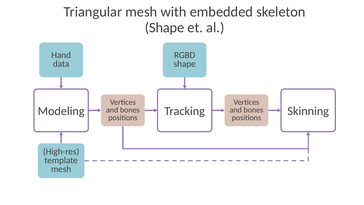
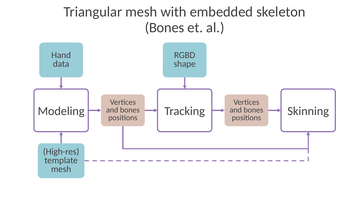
Shape: Shape -> Bones (165, 27)
